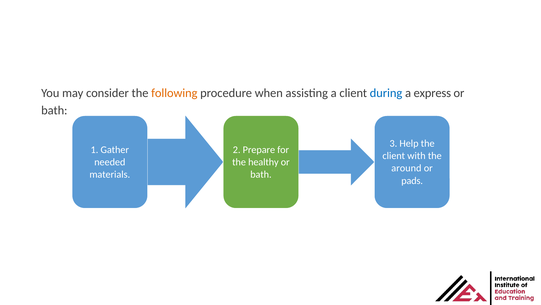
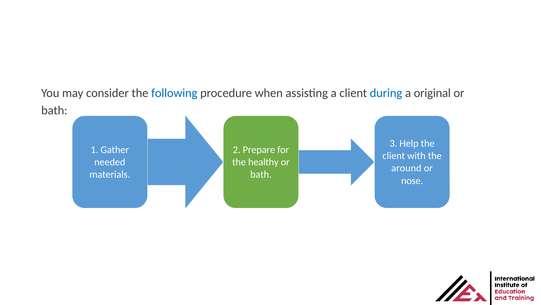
following colour: orange -> blue (174, 93)
express: express -> original (432, 93)
pads: pads -> nose (412, 180)
